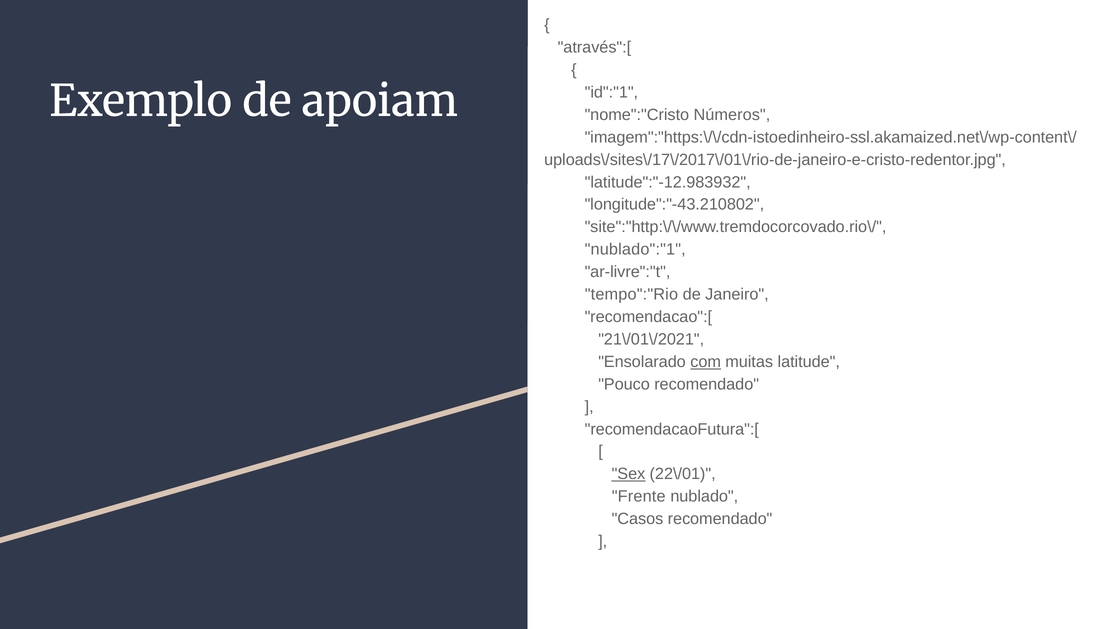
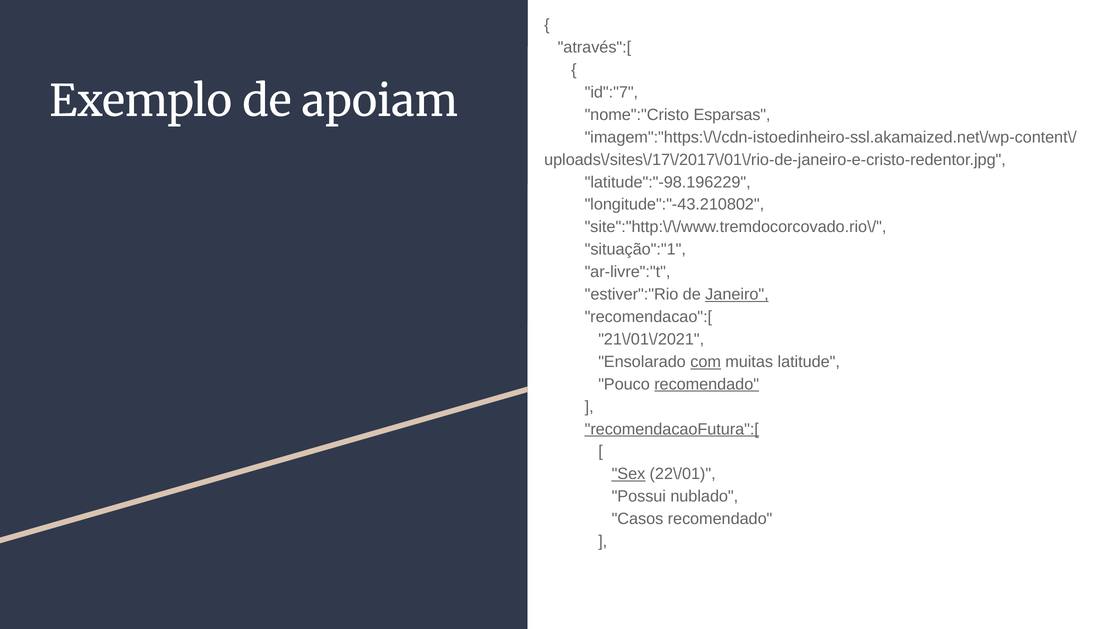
id":"1: id":"1 -> id":"7 (611, 92)
Números: Números -> Esparsas (732, 115)
latitude":"-12.983932: latitude":"-12.983932 -> latitude":"-98.196229 (668, 182)
nublado":"1: nublado":"1 -> situação":"1 (635, 249)
tempo":"Rio: tempo":"Rio -> estiver":"Rio (632, 294)
Janeiro underline: none -> present (737, 294)
recomendado underline: none -> present (707, 384)
recomendacaoFutura":[ underline: none -> present (672, 429)
Frente: Frente -> Possui (639, 496)
